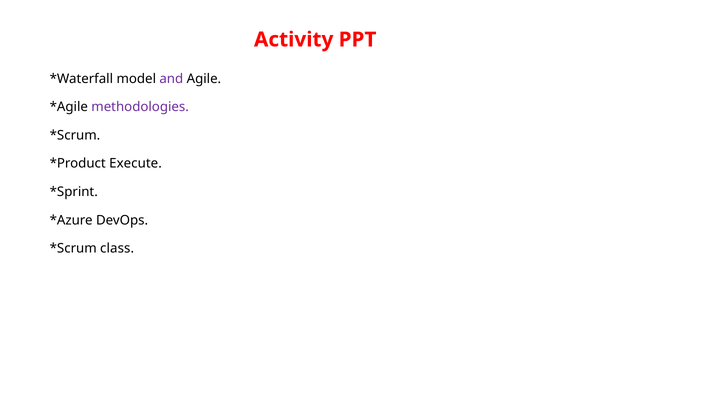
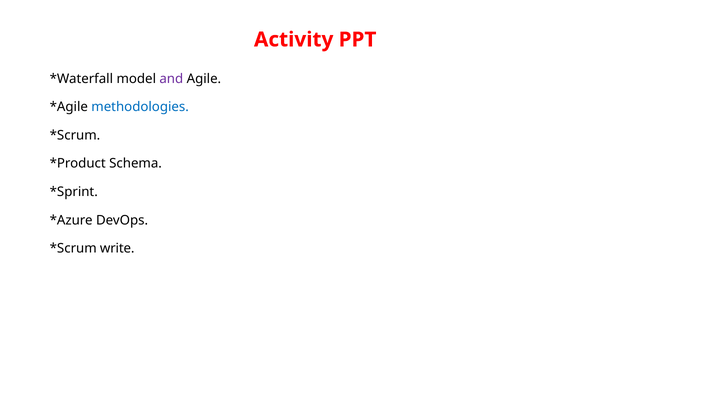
methodologies colour: purple -> blue (140, 107)
Execute: Execute -> Schema (136, 164)
class: class -> write (117, 249)
